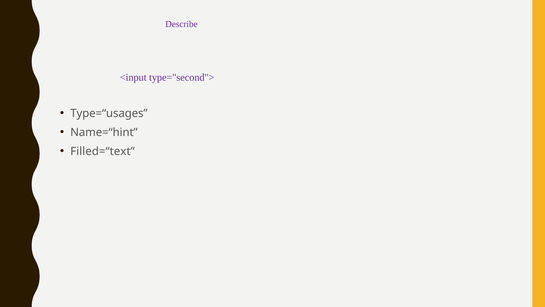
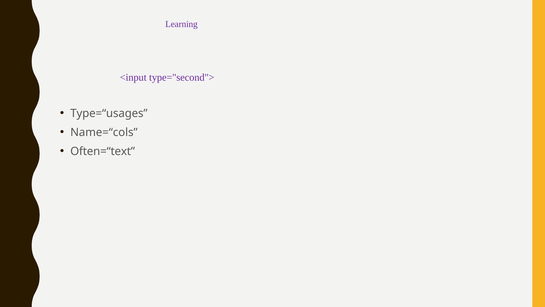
Describe: Describe -> Learning (181, 24)
Name=“hint: Name=“hint -> Name=“cols (104, 132)
Filled=“text: Filled=“text -> Often=“text (103, 151)
